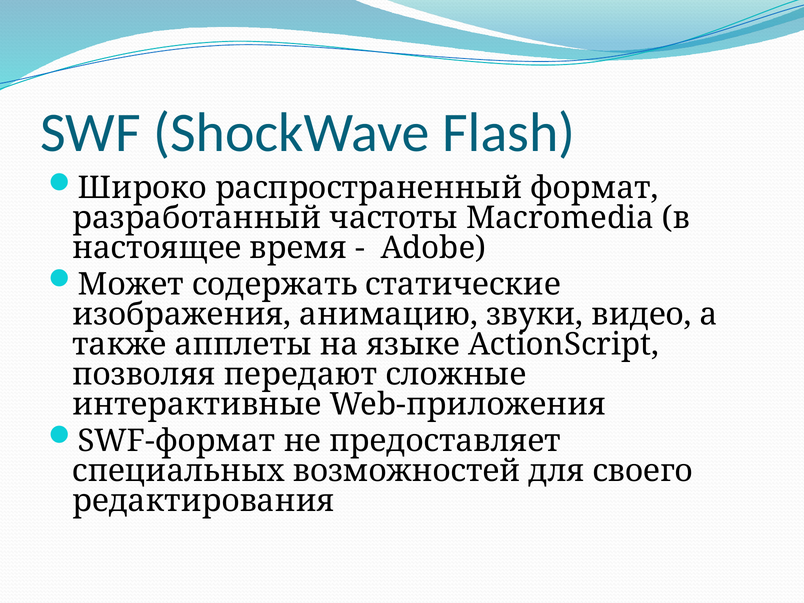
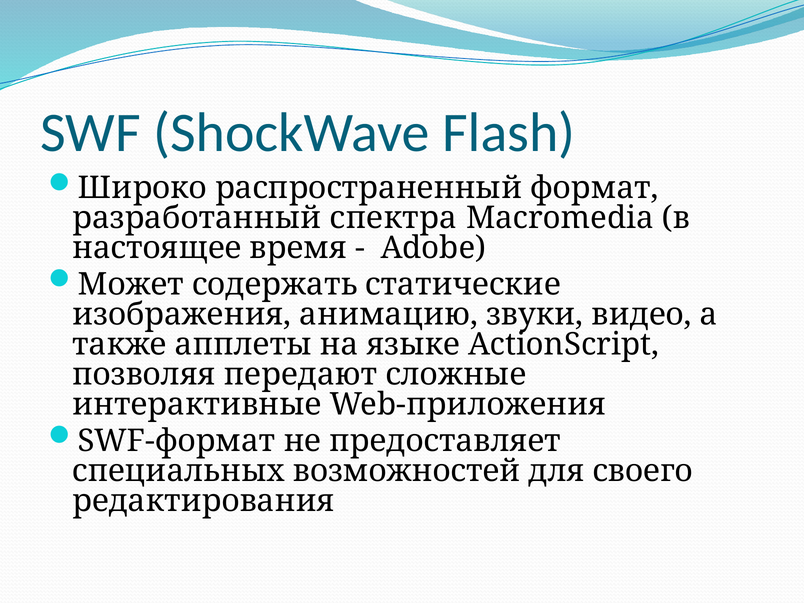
частоты: частоты -> спектра (394, 218)
